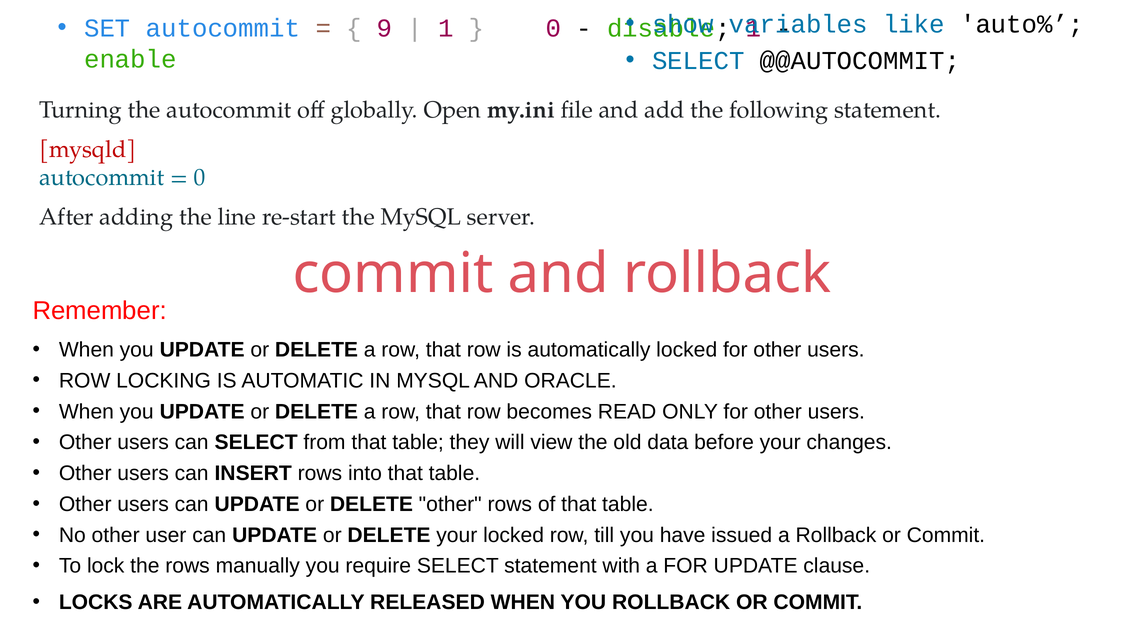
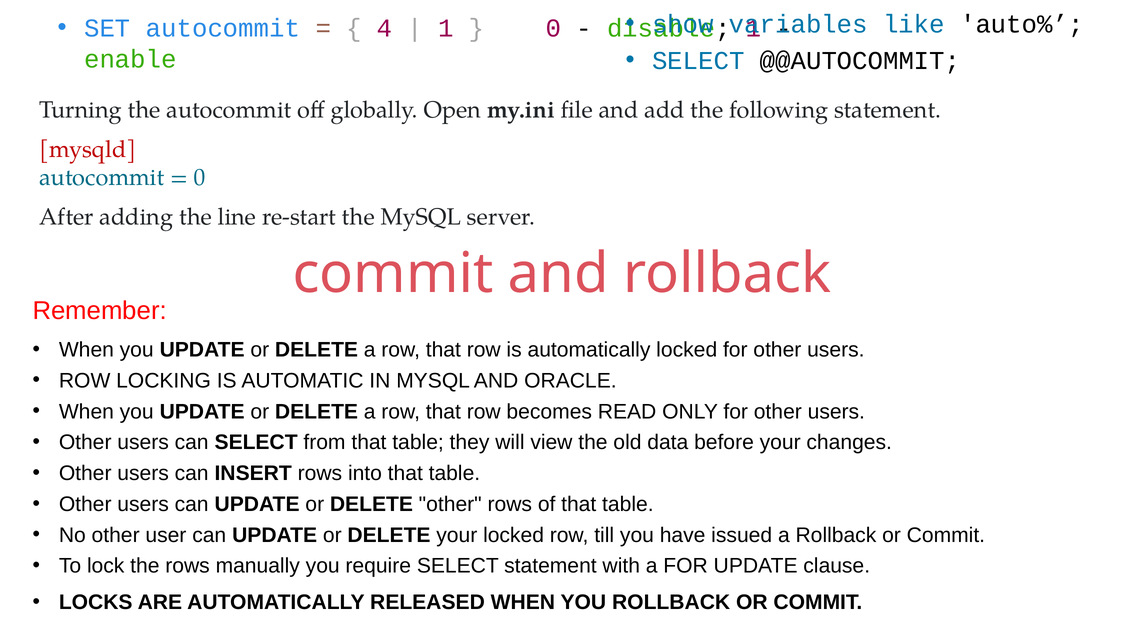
9: 9 -> 4 (385, 28)
